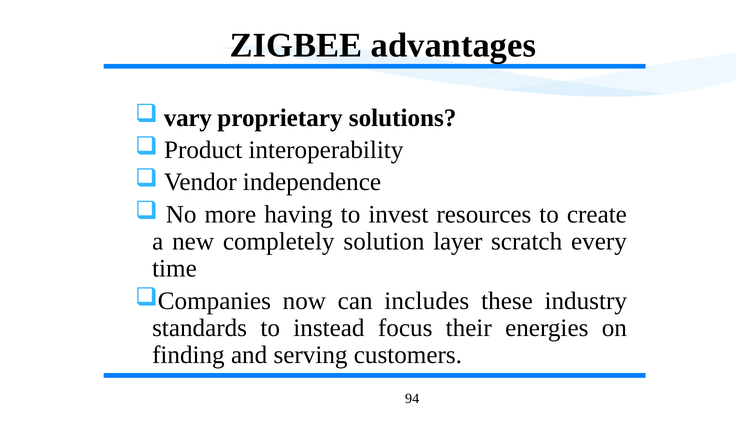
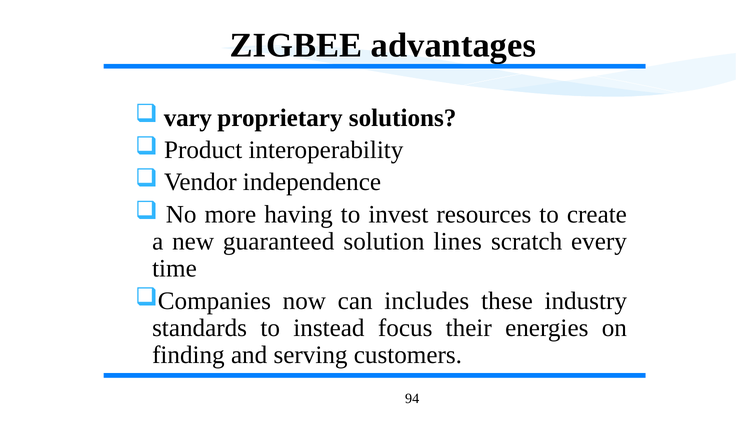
completely: completely -> guaranteed (279, 242)
layer: layer -> lines (458, 242)
